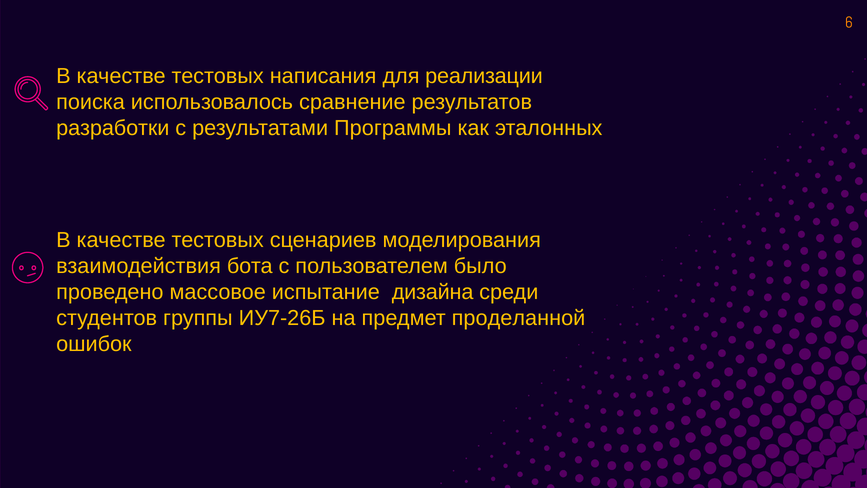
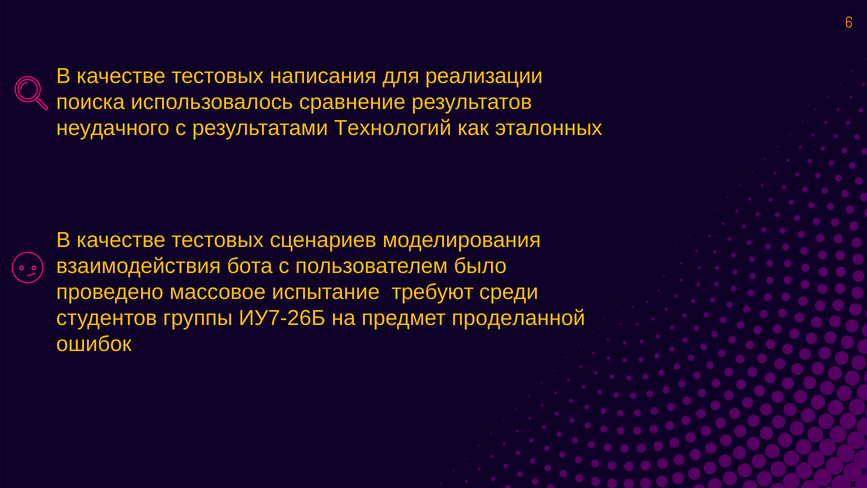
разработки: разработки -> неудачного (113, 128)
Программы: Программы -> Технологий (393, 128)
дизайна: дизайна -> требуют (433, 292)
